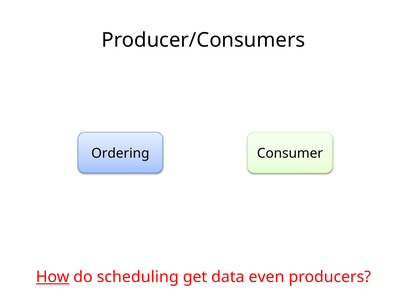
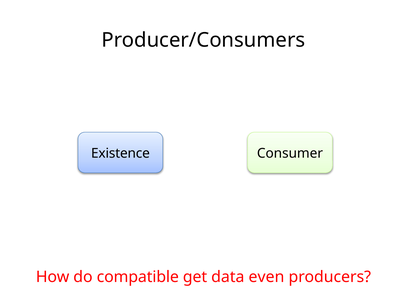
Ordering: Ordering -> Existence (120, 154)
How underline: present -> none (53, 277)
scheduling: scheduling -> compatible (138, 277)
